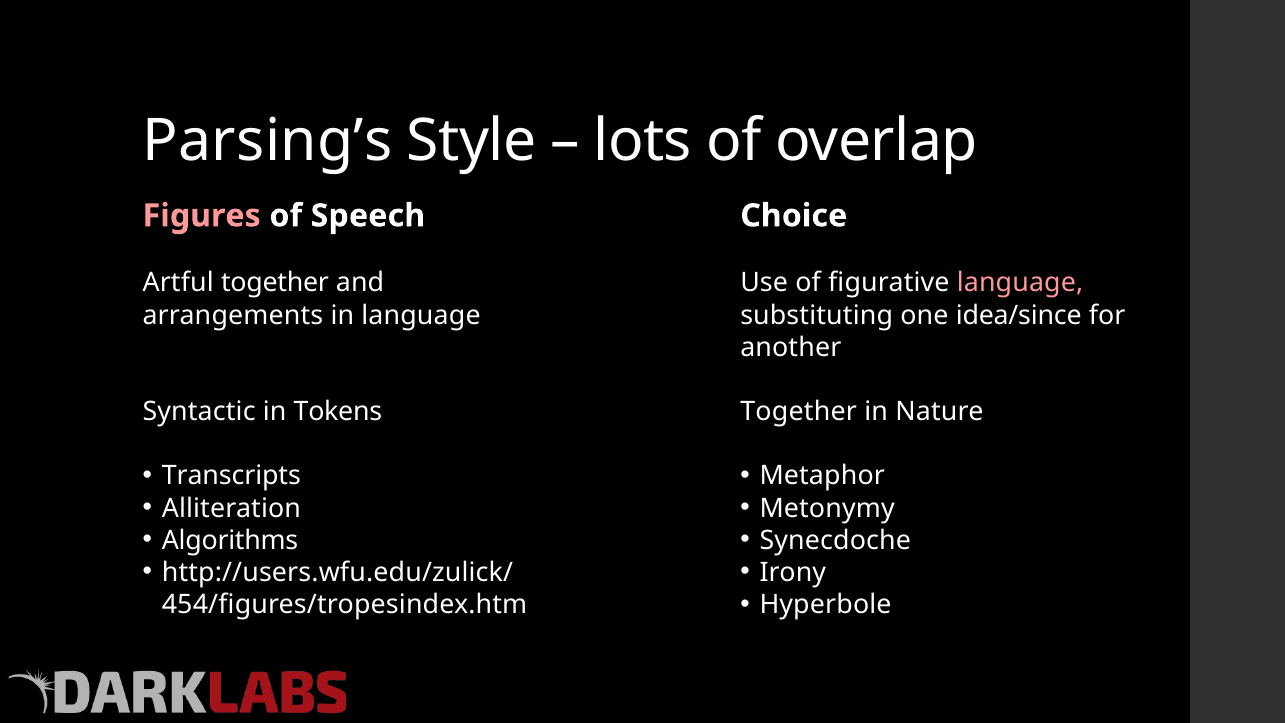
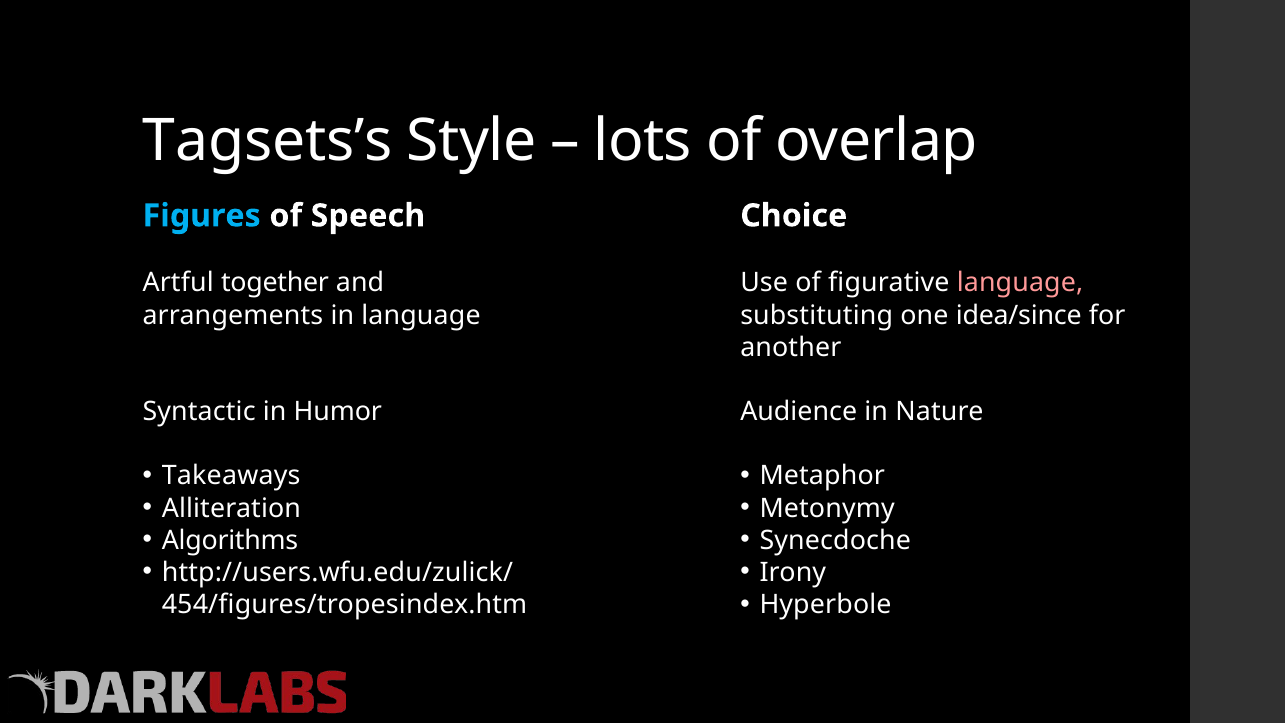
Parsing’s: Parsing’s -> Tagsets’s (268, 141)
Figures colour: pink -> light blue (202, 216)
Tokens: Tokens -> Humor (338, 412)
Together: Together -> Audience (799, 412)
Transcripts: Transcripts -> Takeaways (231, 476)
